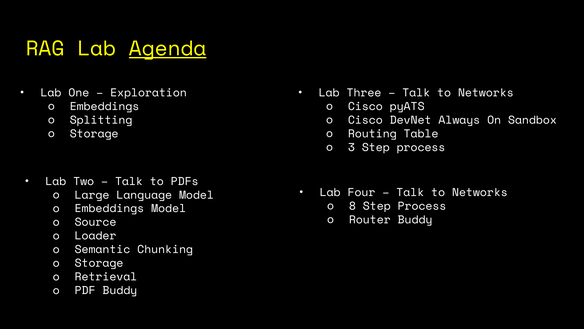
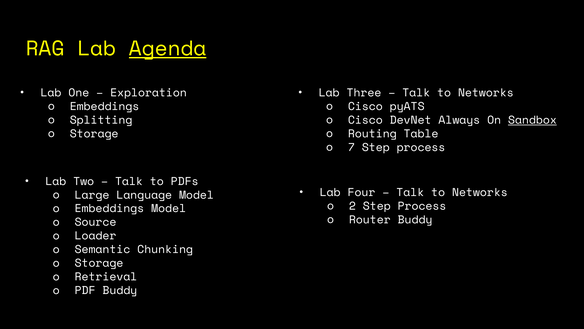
Sandbox underline: none -> present (532, 120)
3: 3 -> 7 (351, 147)
8: 8 -> 2 (352, 206)
